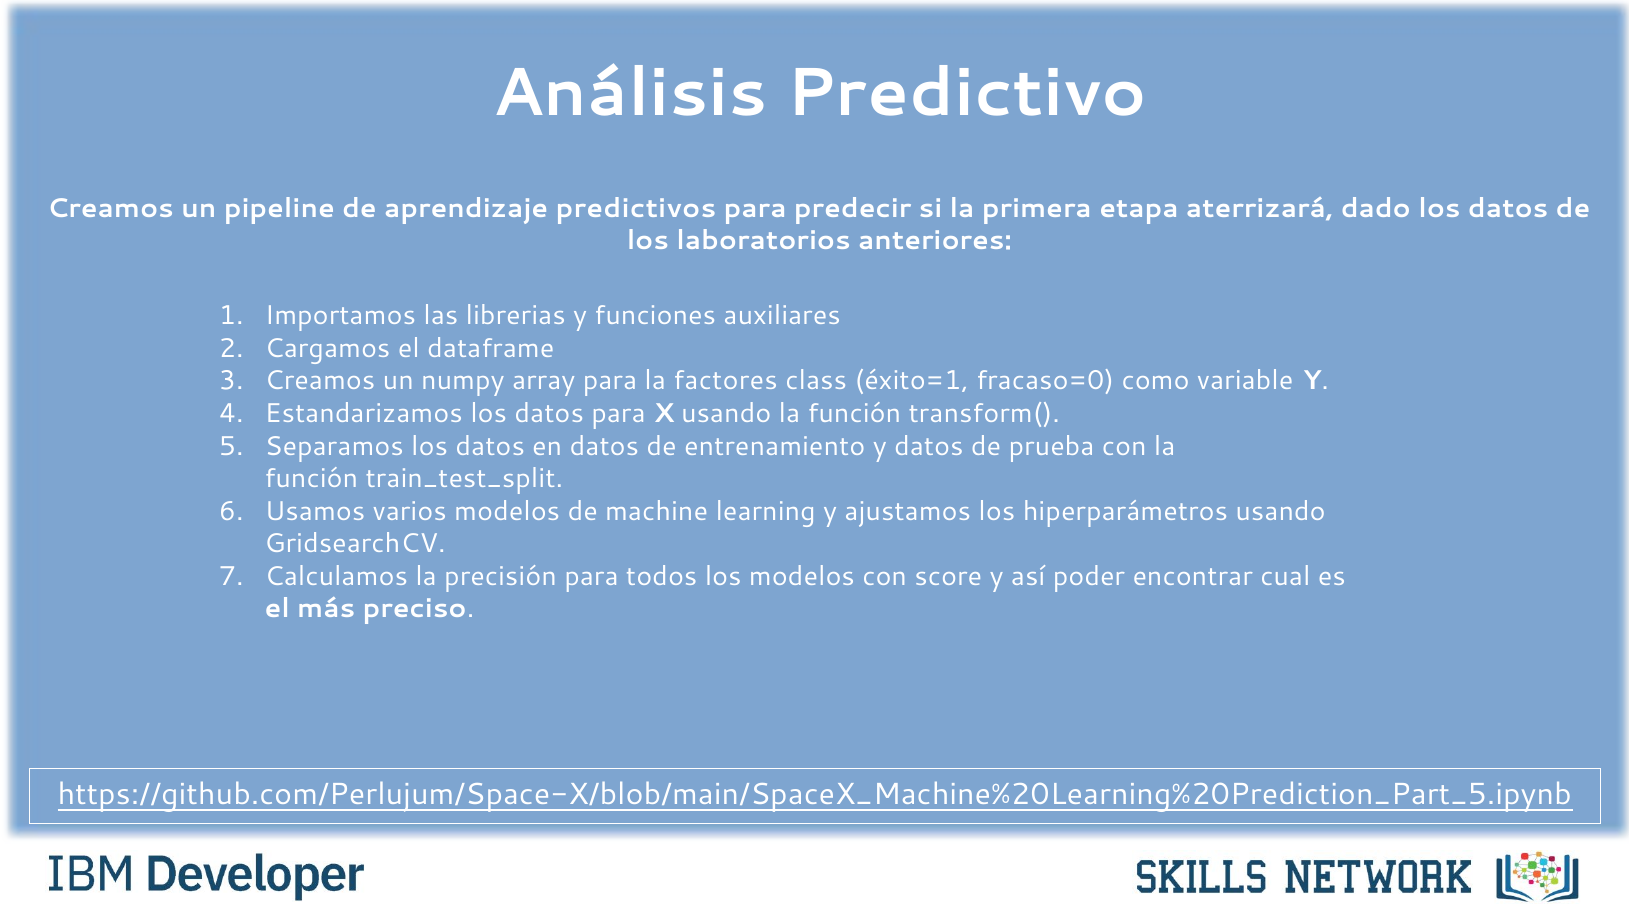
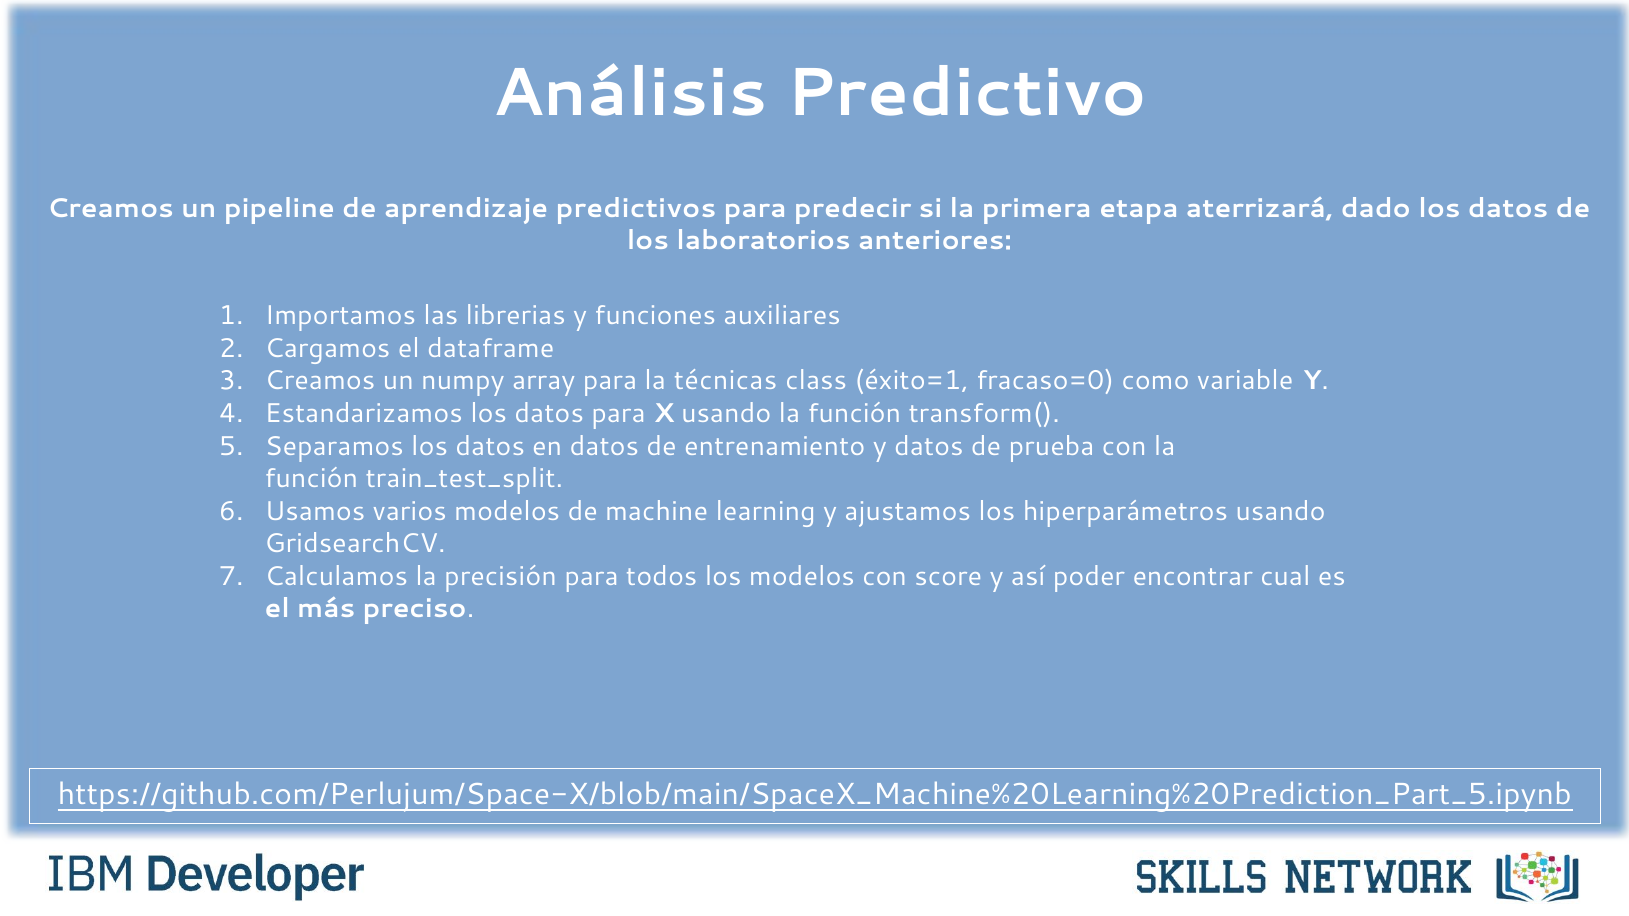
factores: factores -> técnicas (726, 381)
